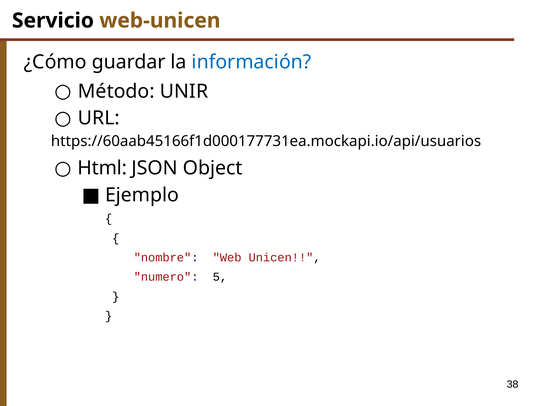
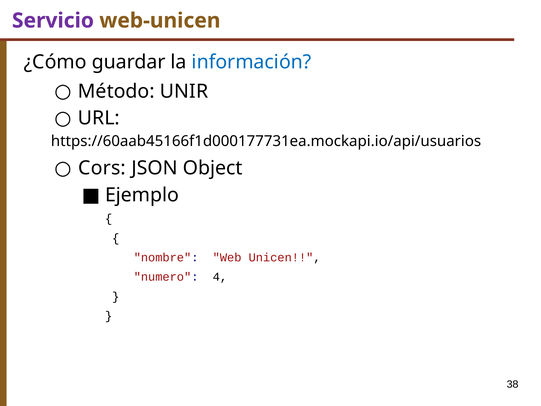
Servicio colour: black -> purple (53, 21)
Html: Html -> Cors (102, 168)
5: 5 -> 4 (220, 277)
